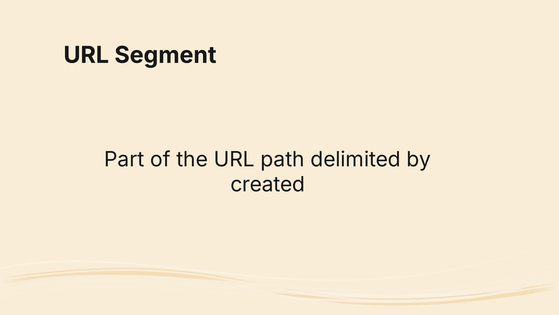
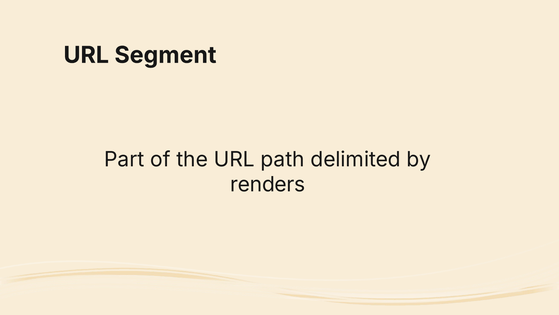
created: created -> renders (268, 184)
